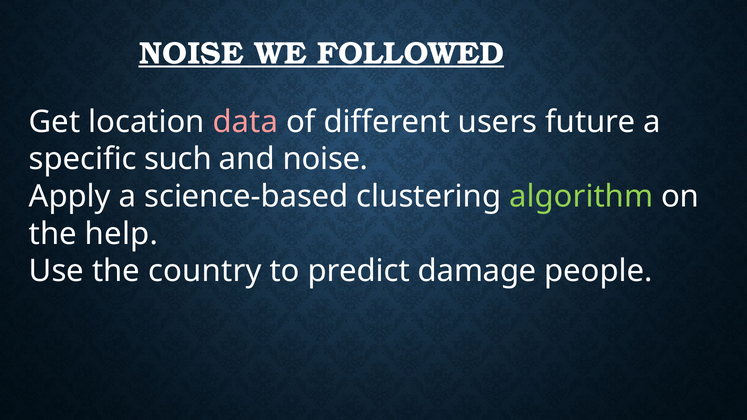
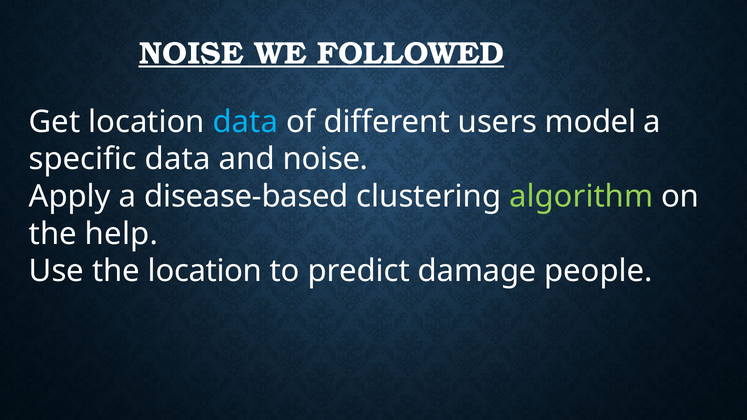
data colour: pink -> light blue (245, 122)
future: future -> model (591, 122)
specific such: such -> data (178, 159)
science-based: science-based -> disease-based (247, 197)
the country: country -> location (205, 271)
